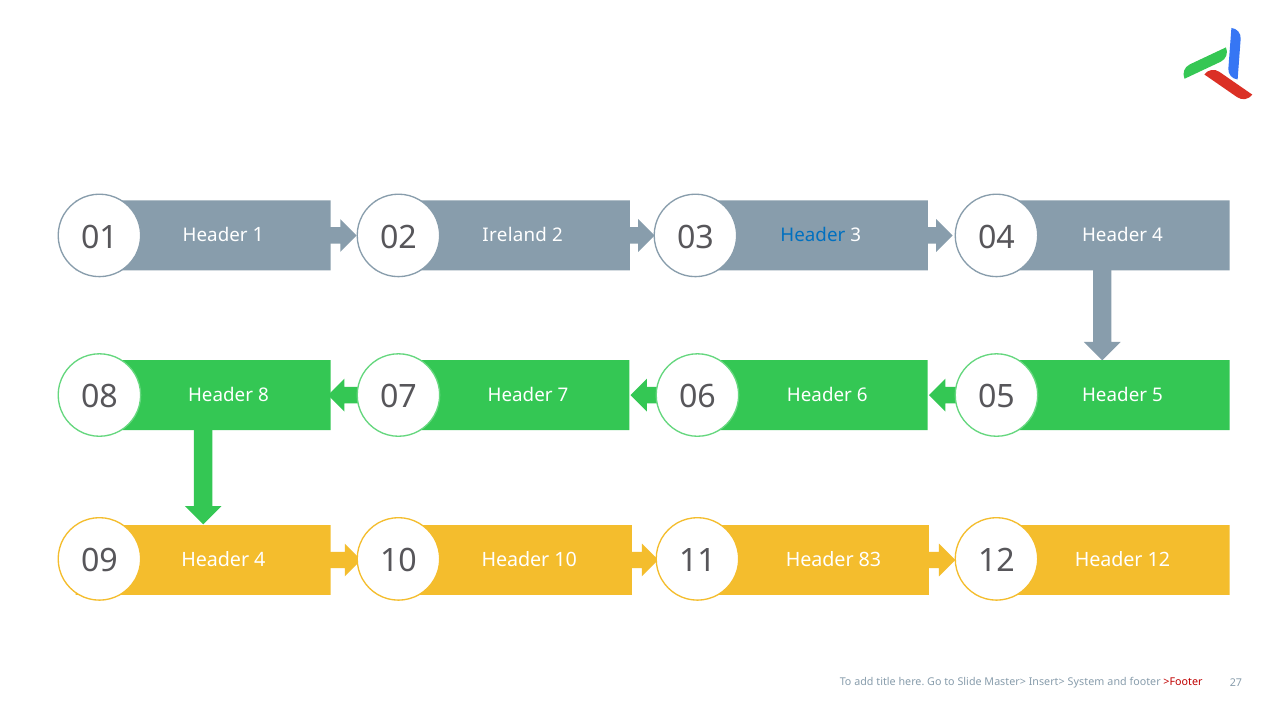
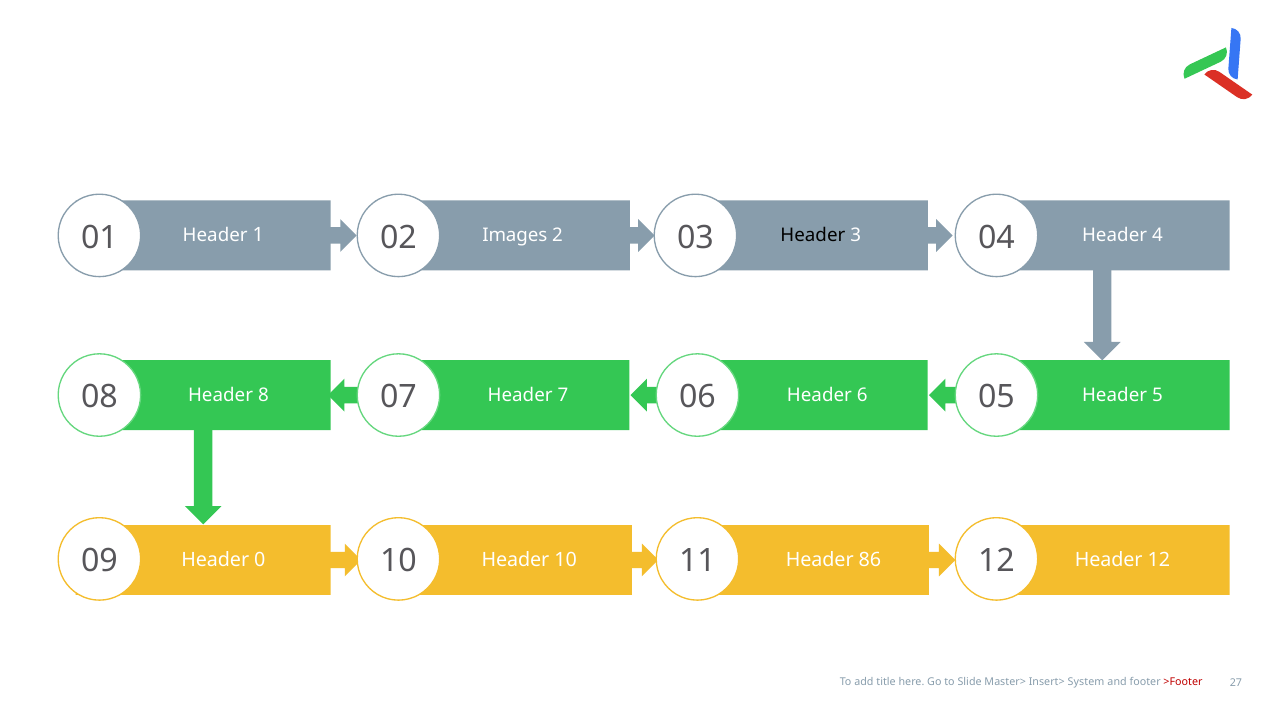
Ireland: Ireland -> Images (515, 235)
Header colour: blue -> black (813, 235)
83: 83 -> 86 (870, 560)
4: 4 -> 0 (260, 560)
